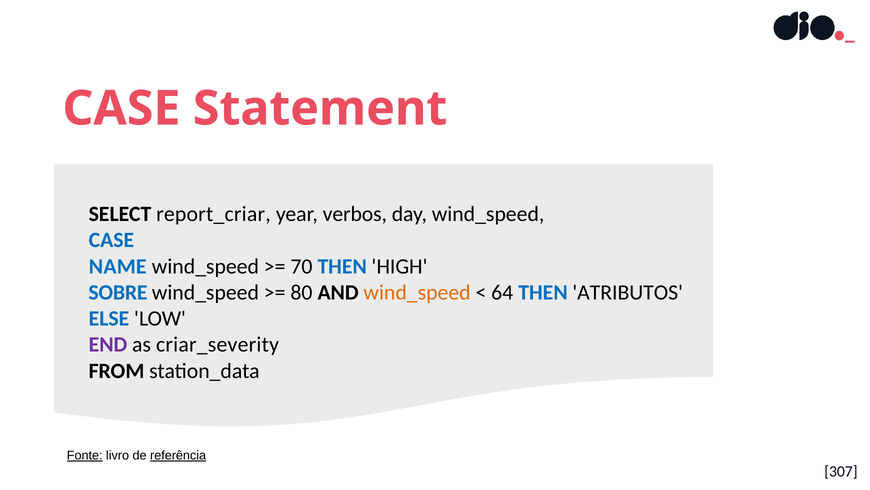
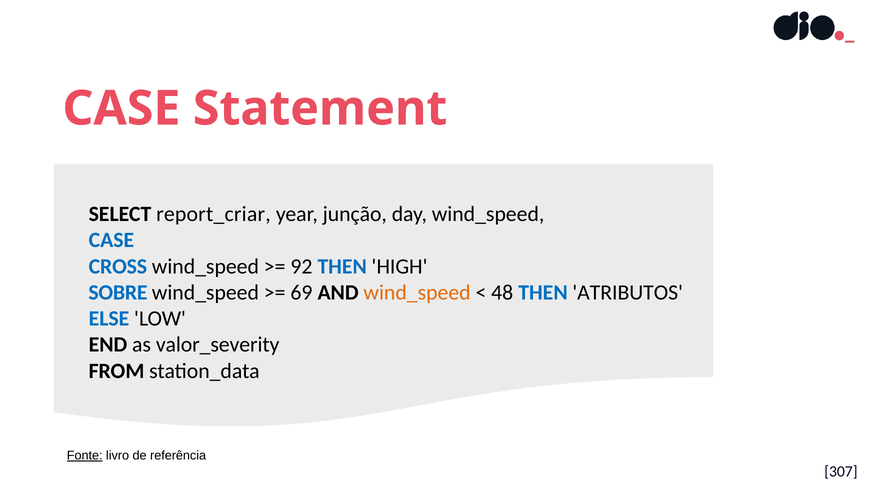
verbos: verbos -> junção (355, 214)
NAME: NAME -> CROSS (118, 266)
70: 70 -> 92 (301, 266)
80: 80 -> 69 (301, 292)
64: 64 -> 48 (502, 292)
END colour: purple -> black (108, 344)
criar_severity: criar_severity -> valor_severity (218, 344)
referência underline: present -> none (178, 455)
